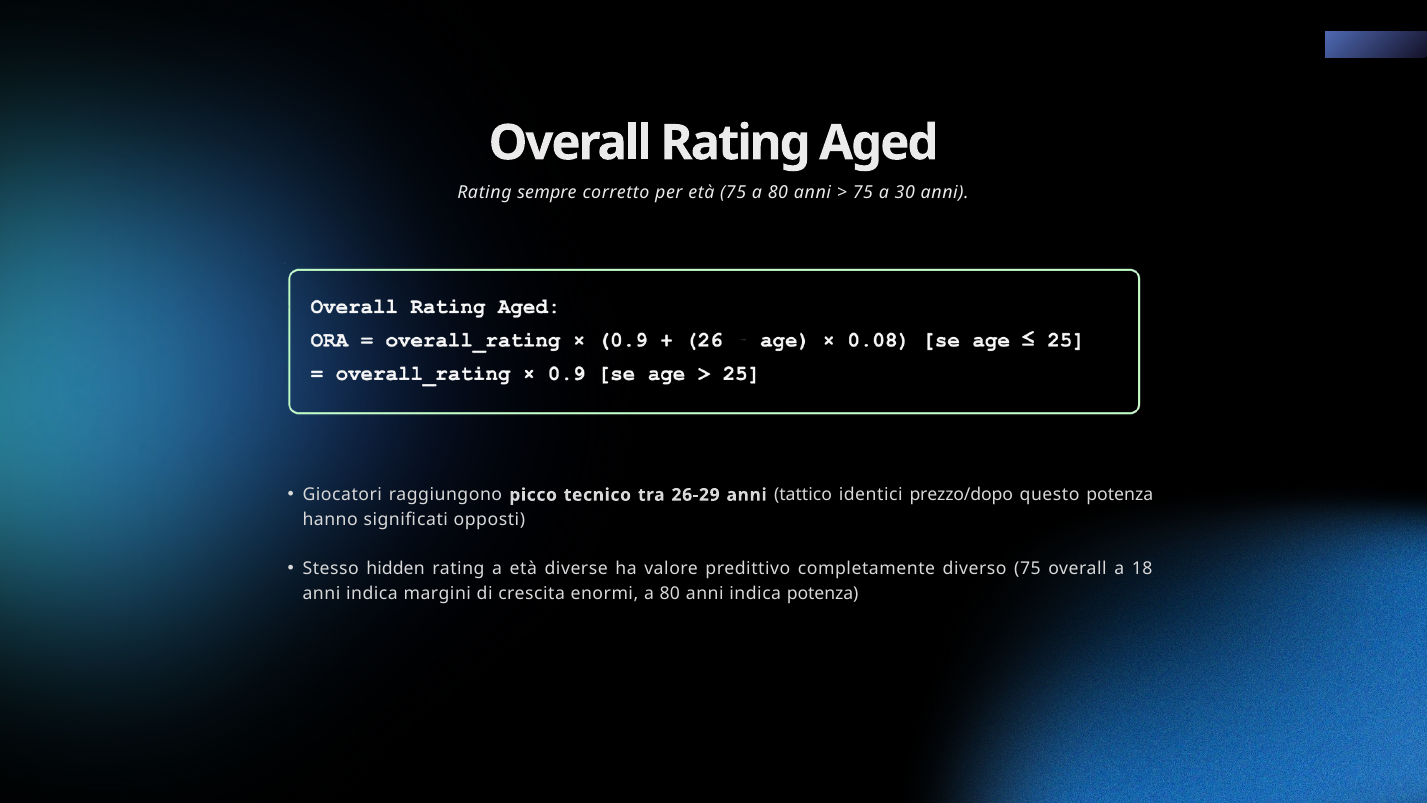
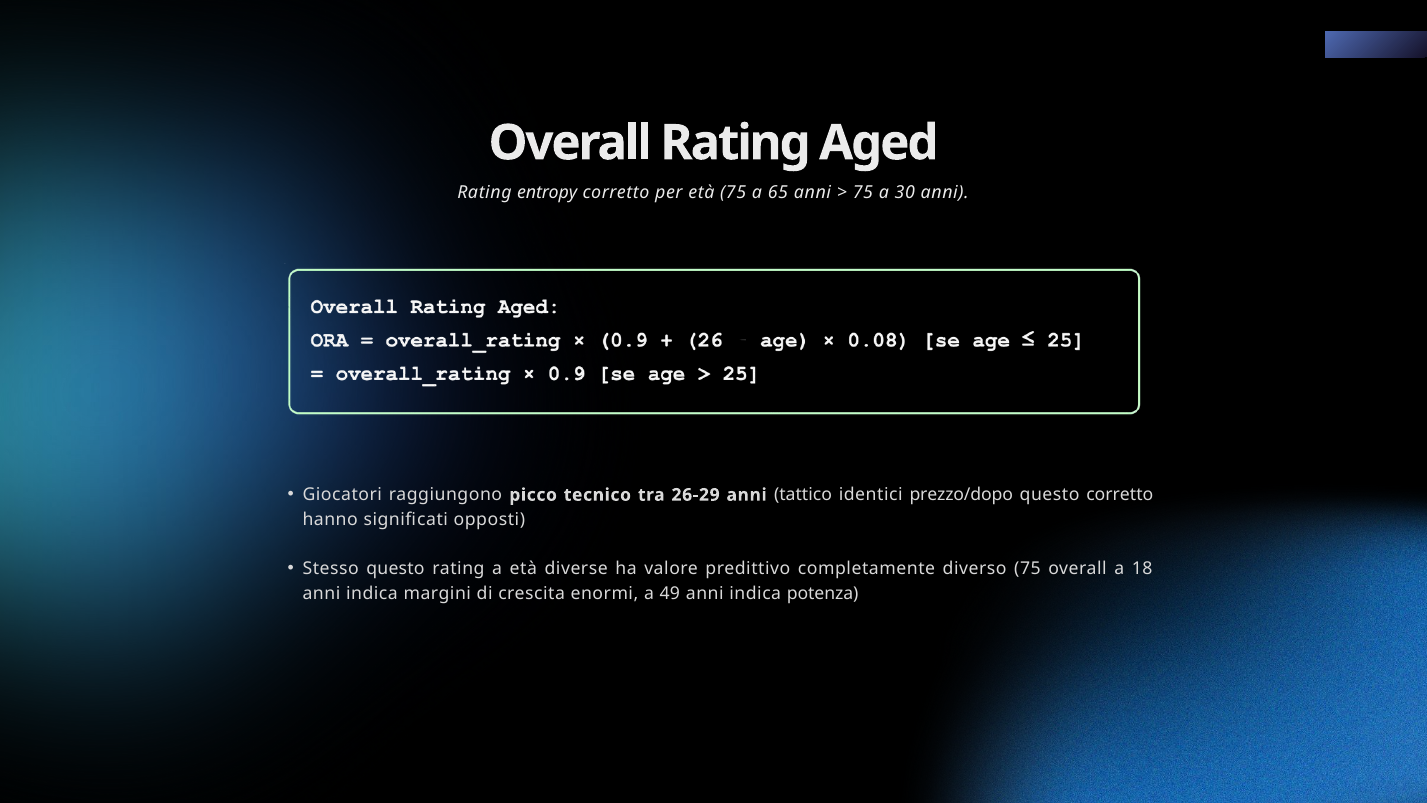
sempre: sempre -> entropy (547, 193)
75 a 80: 80 -> 65 (778, 193)
questo potenza: potenza -> corretto (1120, 495)
Stesso hidden: hidden -> questo (395, 569)
enormi a 80: 80 -> 49 (670, 594)
